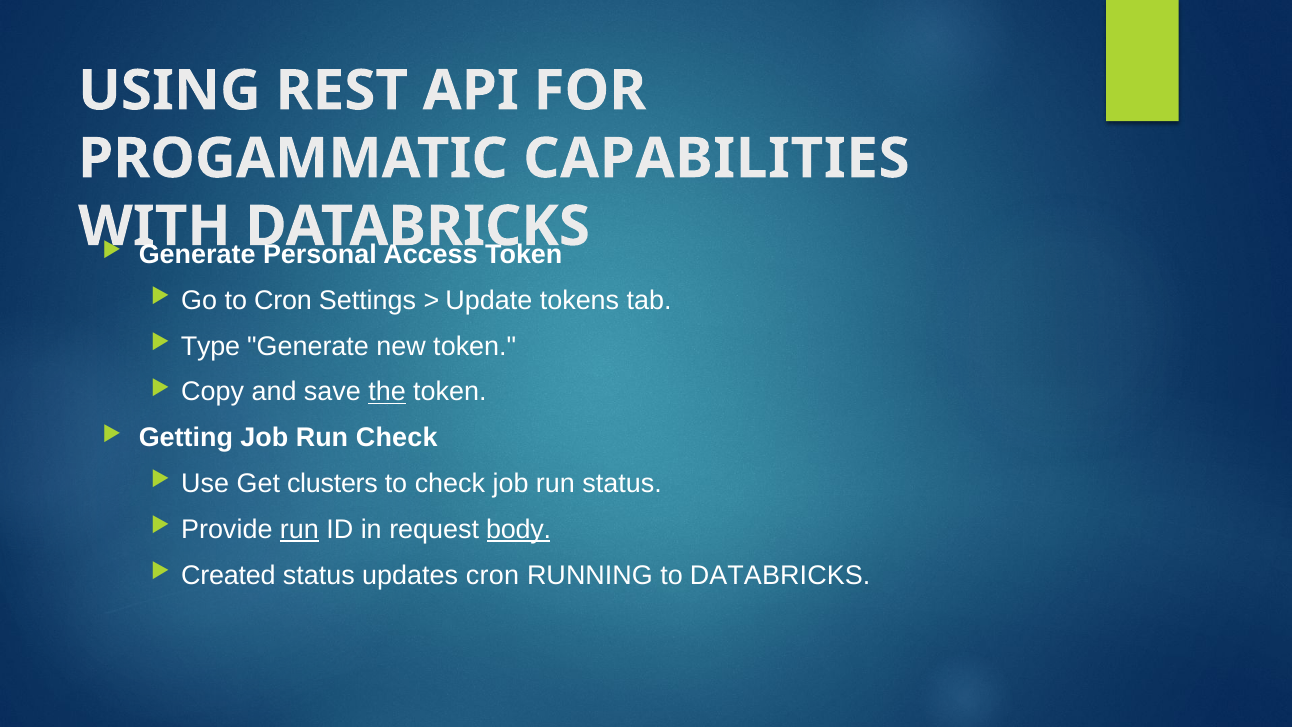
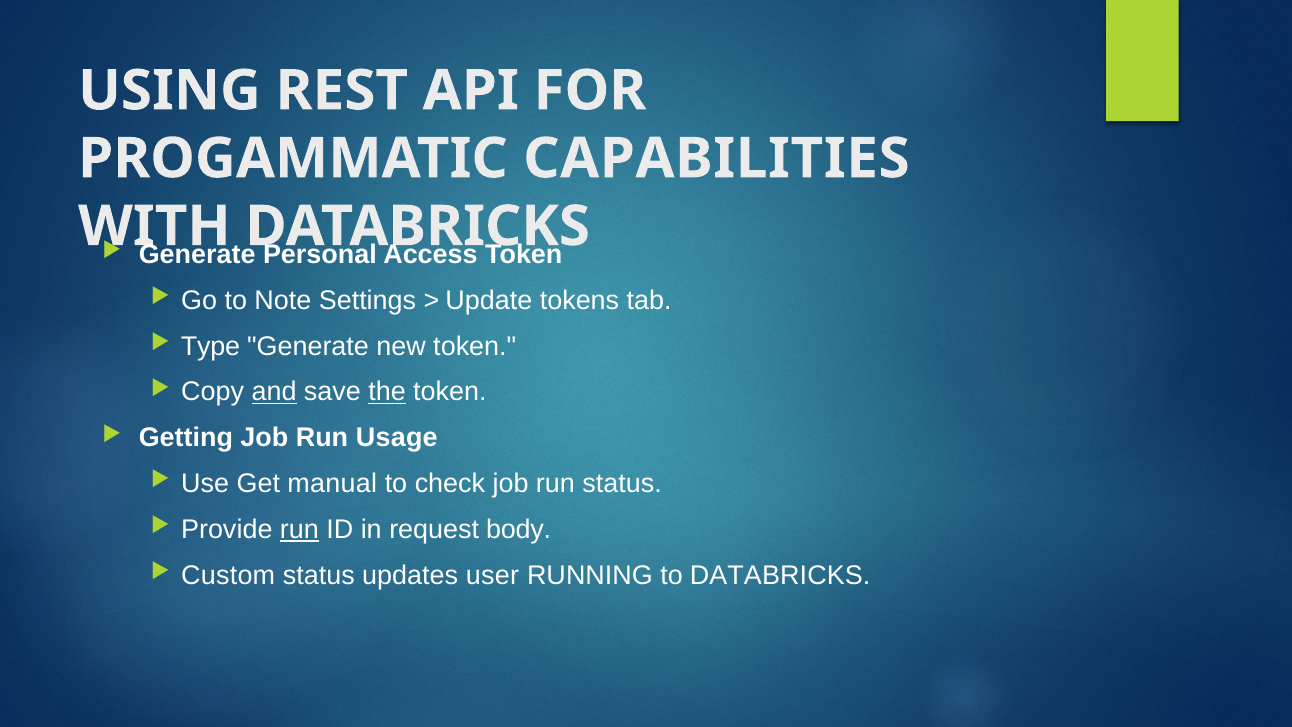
to Cron: Cron -> Note (283, 300)
and underline: none -> present (274, 392)
Run Check: Check -> Usage (397, 438)
clusters: clusters -> manual (332, 484)
body underline: present -> none (519, 529)
Created: Created -> Custom (228, 575)
updates cron: cron -> user (492, 575)
